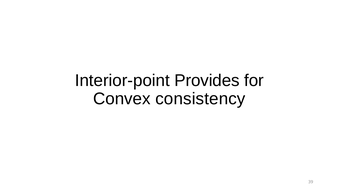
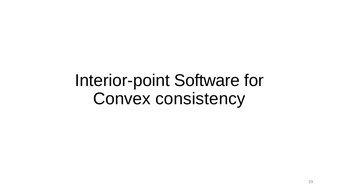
Provides: Provides -> Software (207, 80)
